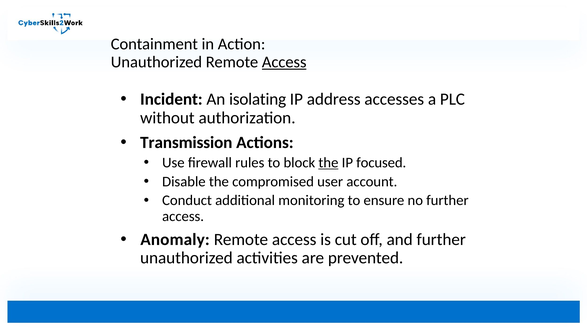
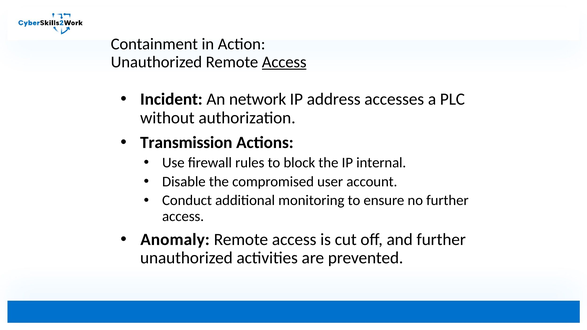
isolating: isolating -> network (258, 99)
the underline: present -> none (328, 163)
focused: focused -> internal (381, 163)
